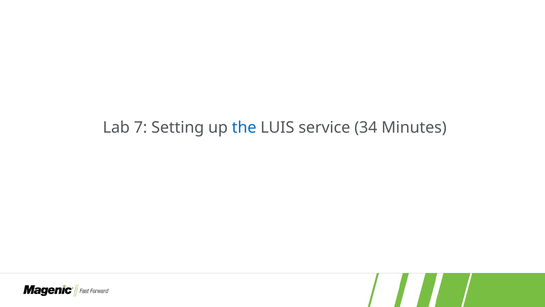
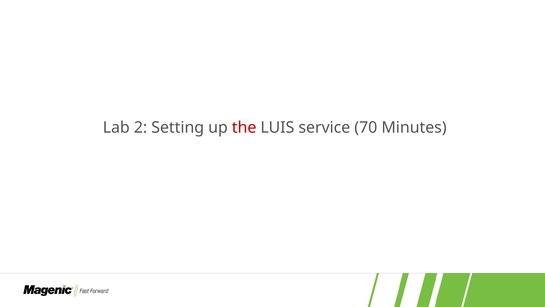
7: 7 -> 2 (141, 127)
the colour: blue -> red (244, 127)
34: 34 -> 70 (366, 127)
